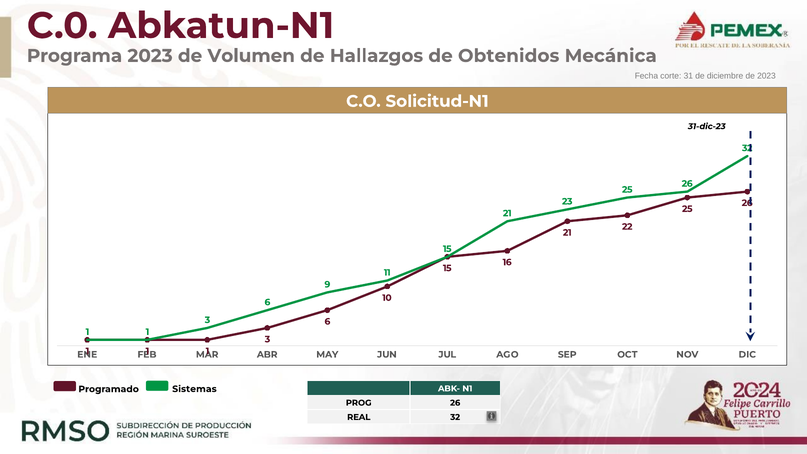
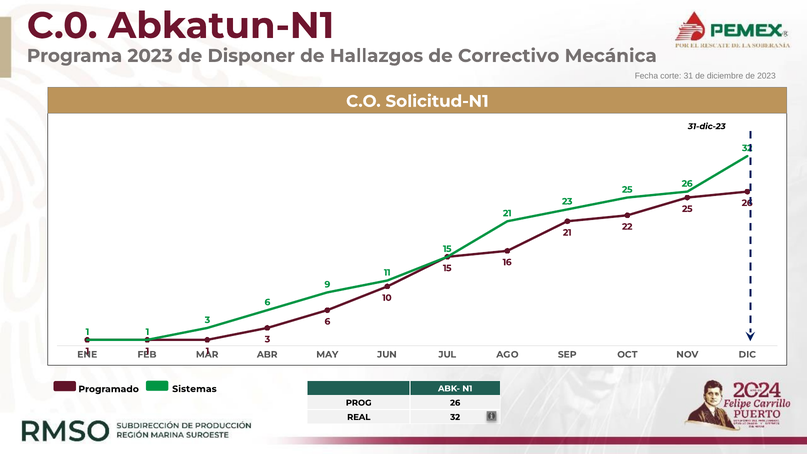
Volumen: Volumen -> Disponer (251, 56)
Obtenidos: Obtenidos -> Correctivo (509, 56)
